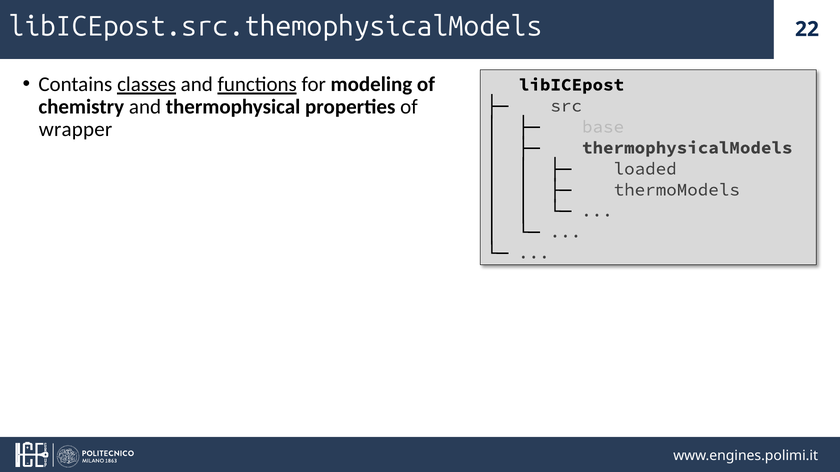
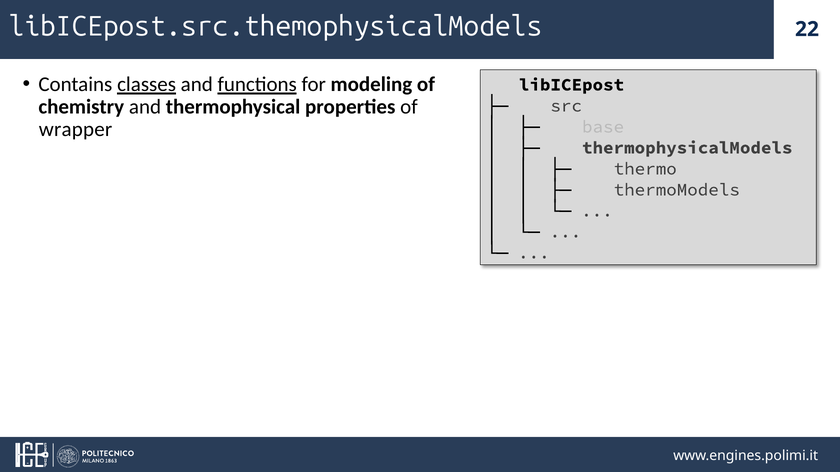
loaded: loaded -> thermo (645, 169)
